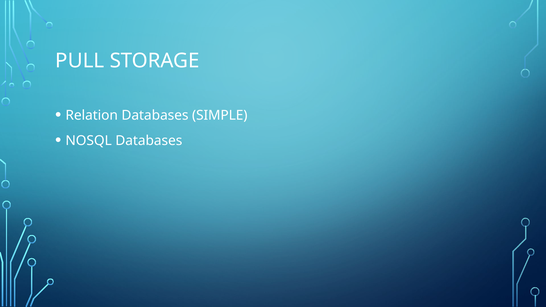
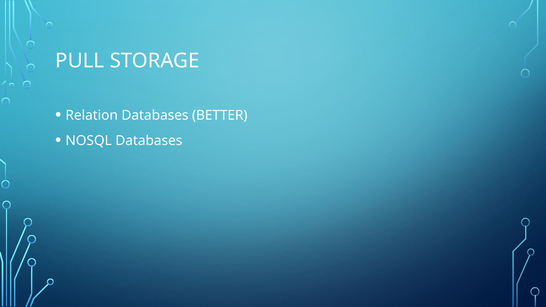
SIMPLE: SIMPLE -> BETTER (220, 115)
